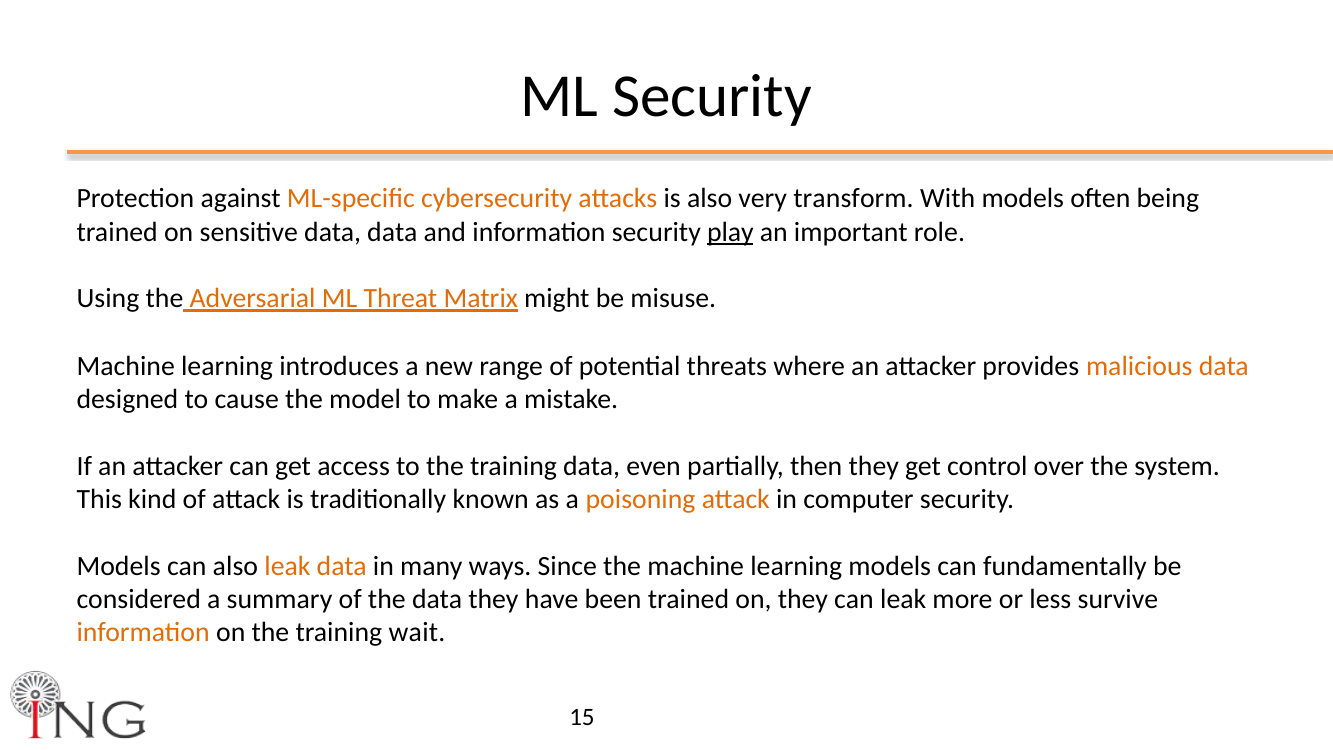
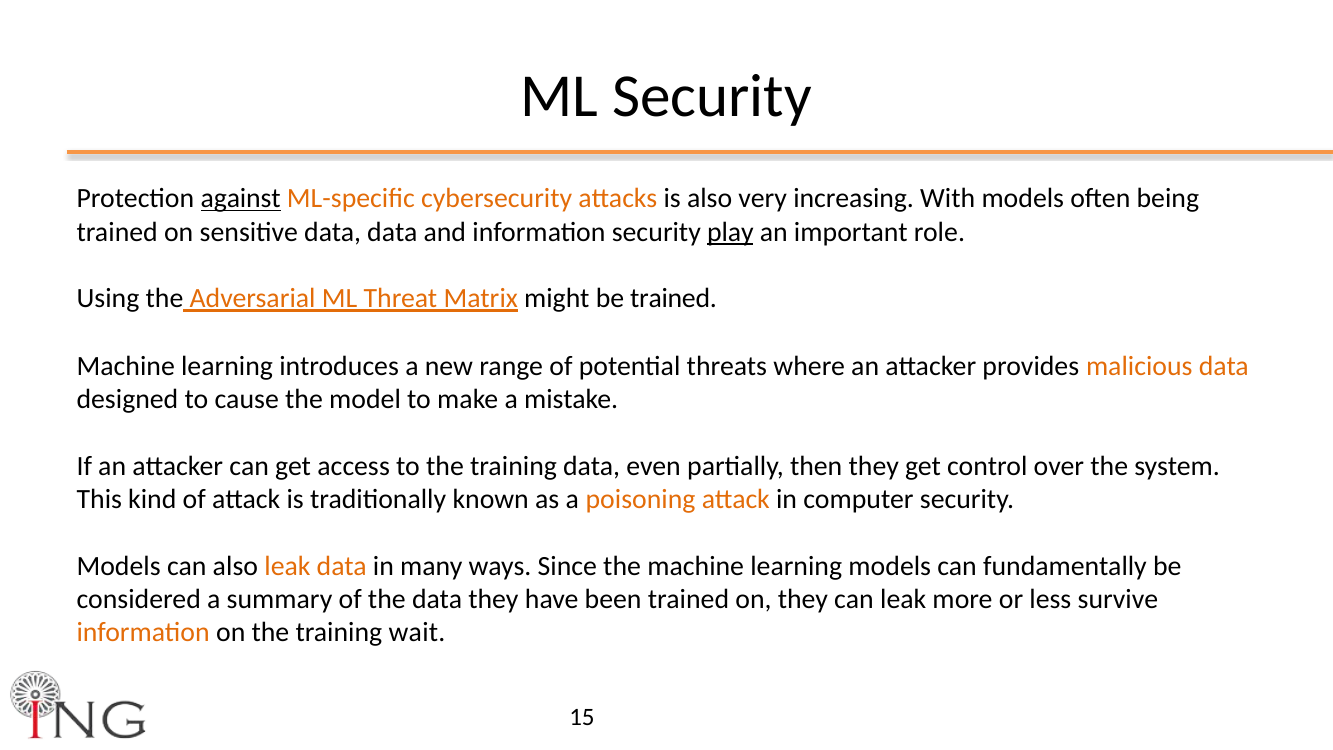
against underline: none -> present (241, 199)
transform: transform -> increasing (854, 199)
be misuse: misuse -> trained (673, 299)
